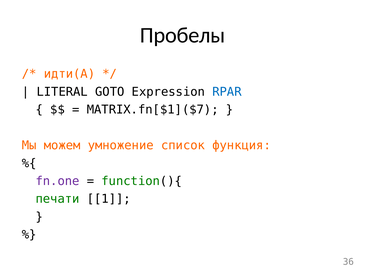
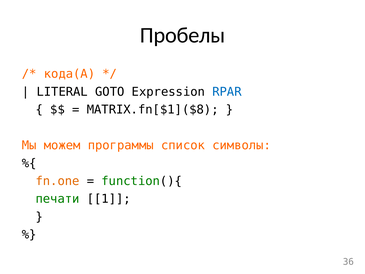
идти(A: идти(A -> кода(A (69, 74)
MATRIX.fn[$1]($7: MATRIX.fn[$1]($7 -> MATRIX.fn[$1]($8 (153, 110)
умножение: умножение -> программы (121, 145)
функция: функция -> символы (242, 145)
fn.one colour: purple -> orange (58, 181)
